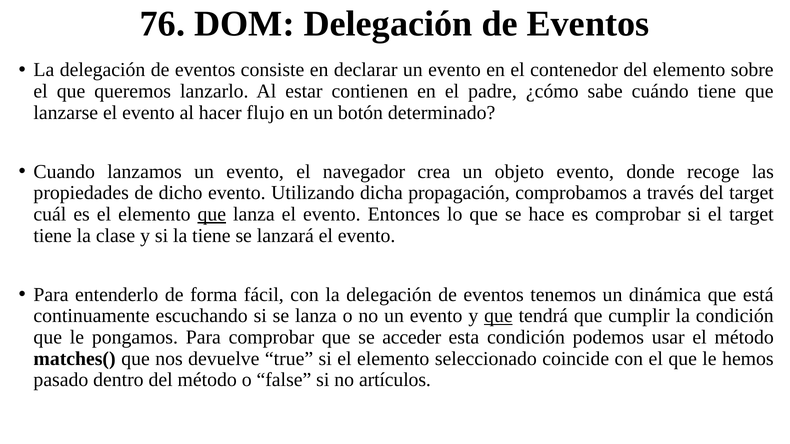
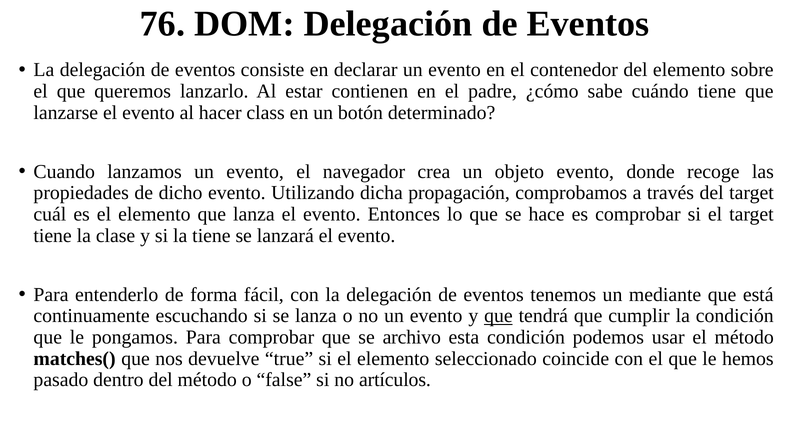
flujo: flujo -> class (266, 113)
que underline: present -> none (212, 214)
dinámica: dinámica -> mediante (665, 295)
acceder: acceder -> archivo (412, 338)
